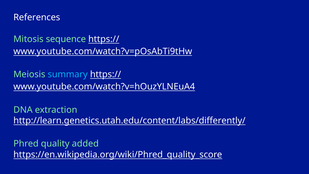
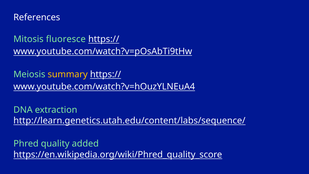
sequence: sequence -> fluoresce (66, 39)
summary colour: light blue -> yellow (68, 74)
http://learn.genetics.utah.edu/content/labs/differently/: http://learn.genetics.utah.edu/content/labs/differently/ -> http://learn.genetics.utah.edu/content/labs/sequence/ (129, 120)
